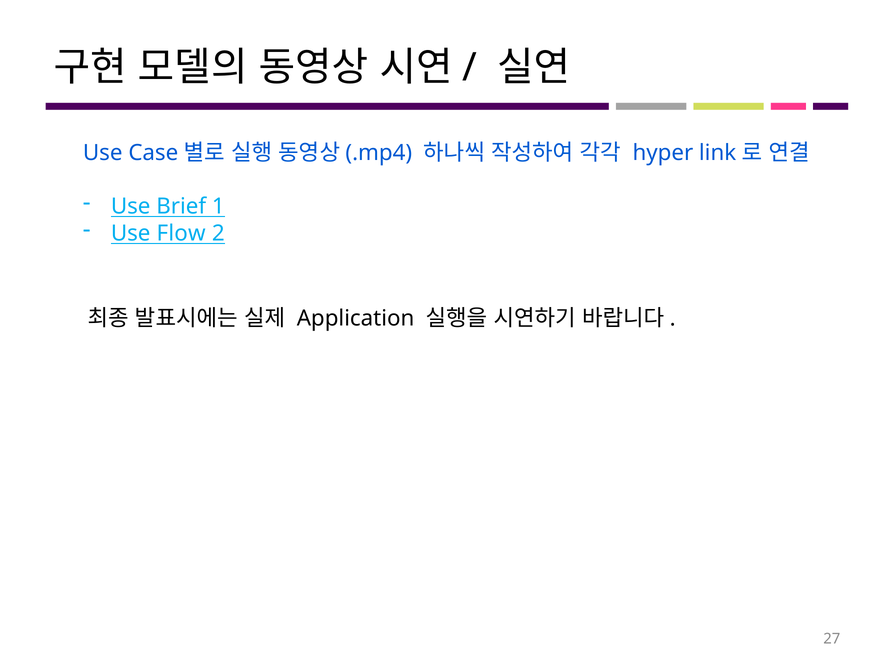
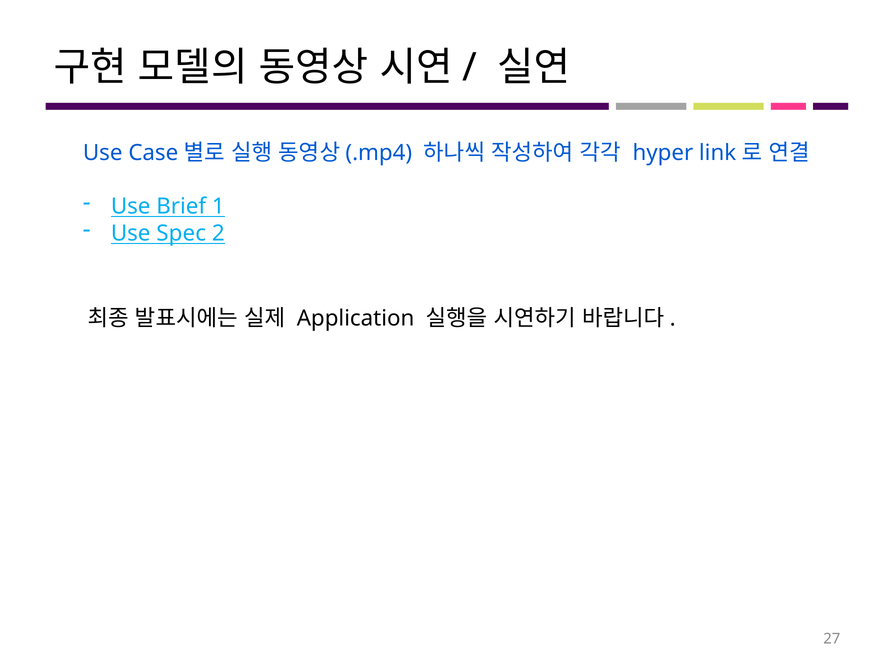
Flow: Flow -> Spec (181, 234)
